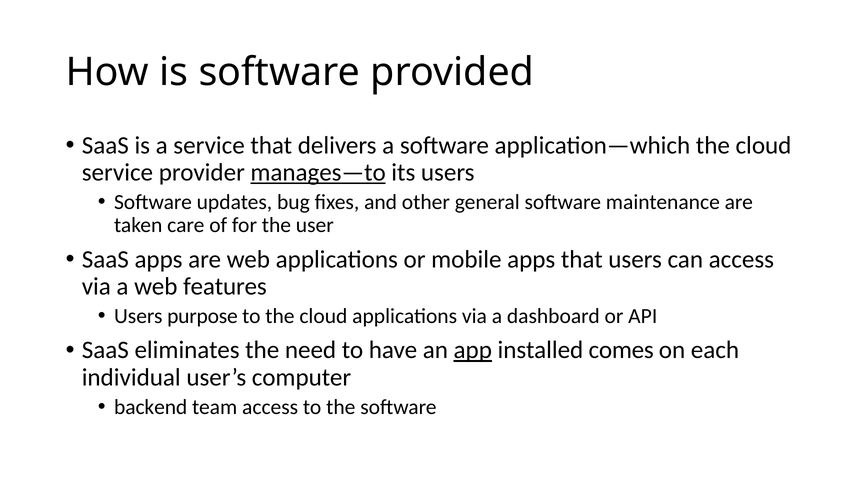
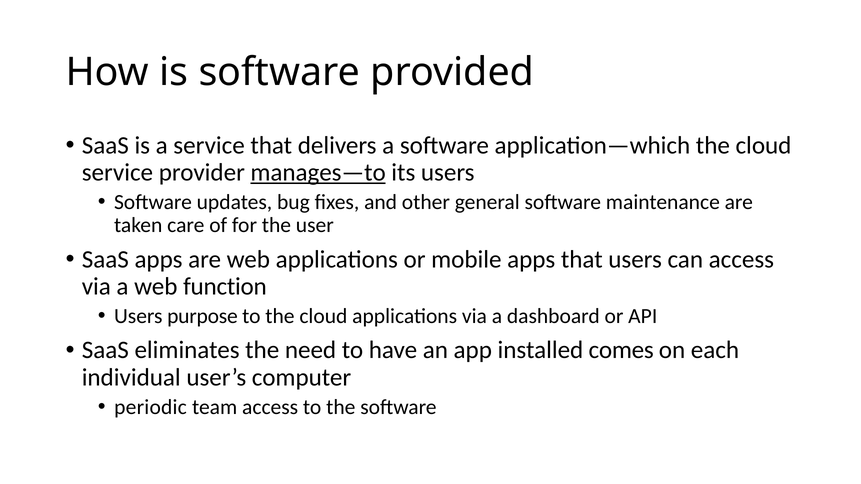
features: features -> function (225, 287)
app underline: present -> none (473, 350)
backend: backend -> periodic (151, 407)
